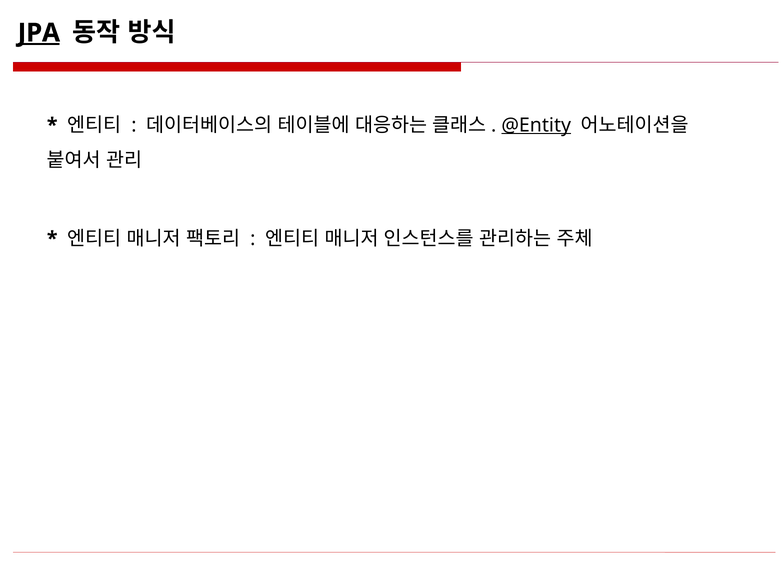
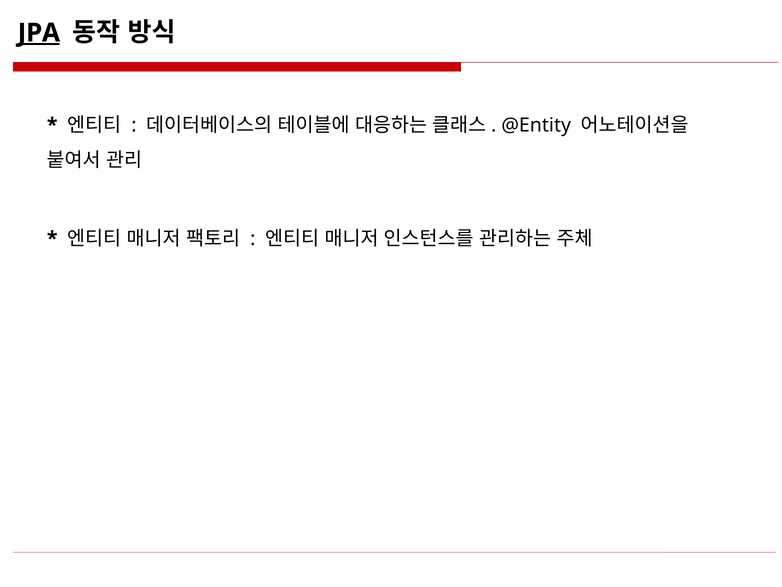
@Entity underline: present -> none (536, 125)
